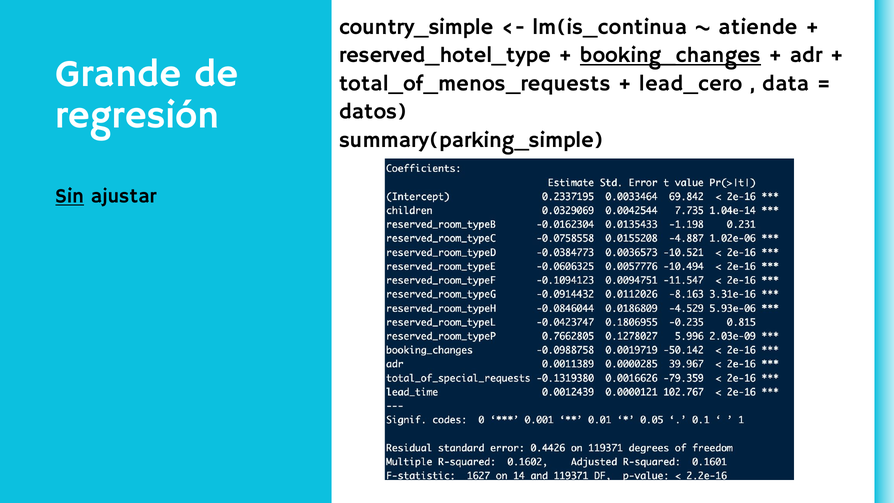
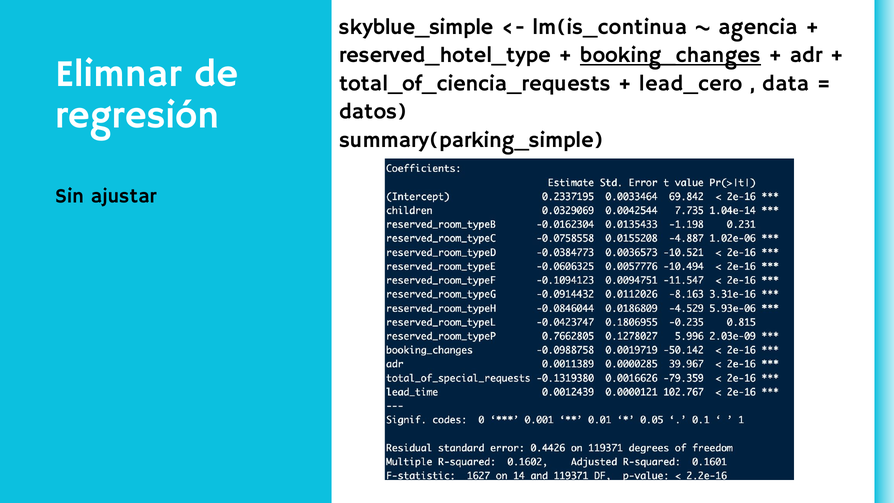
country_simple: country_simple -> skyblue_simple (416, 27)
atiende: atiende -> agencia (758, 27)
Grande: Grande -> Elimnar (118, 74)
total_of_menos_requests: total_of_menos_requests -> total_of_ciencia_requests (475, 84)
Sin underline: present -> none (70, 196)
